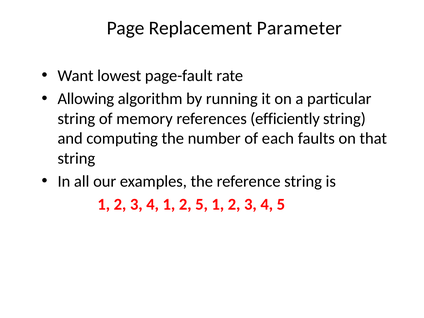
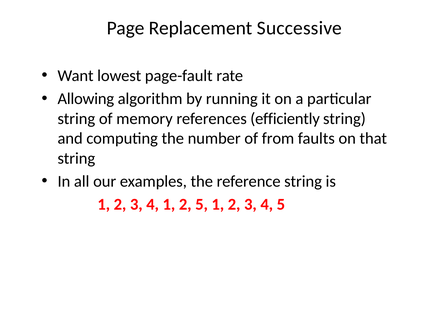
Parameter: Parameter -> Successive (299, 28)
each: each -> from (278, 138)
